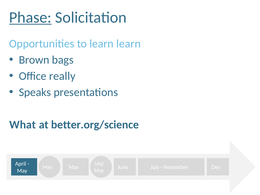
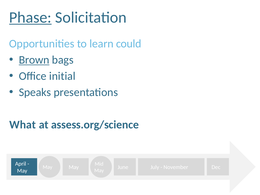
learn learn: learn -> could (129, 44)
Brown underline: none -> present (34, 60)
really: really -> initial (62, 76)
better.org/science: better.org/science -> assess.org/science (95, 125)
